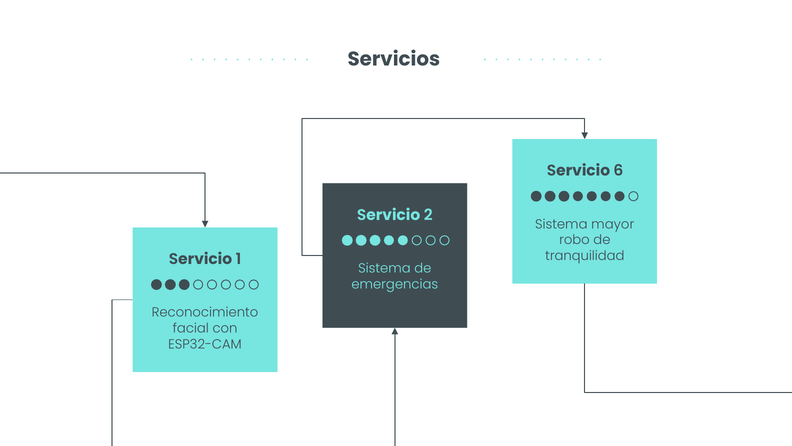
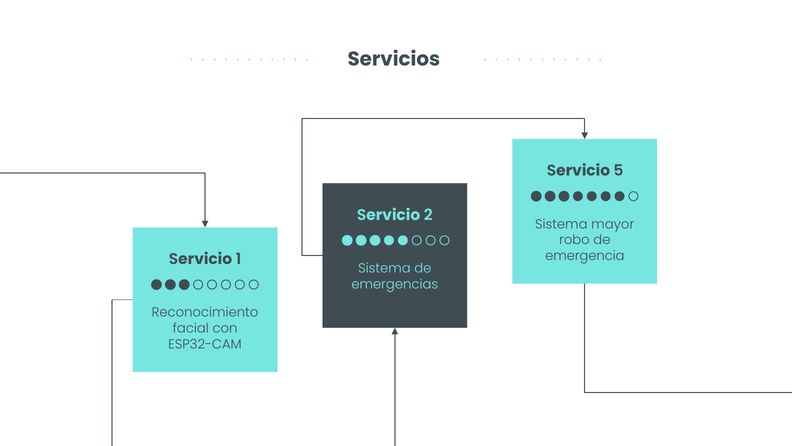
6: 6 -> 5 (618, 171)
tranquilidad: tranquilidad -> emergencia (585, 256)
